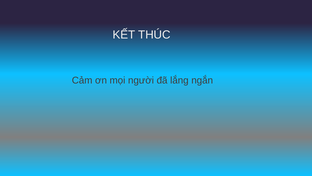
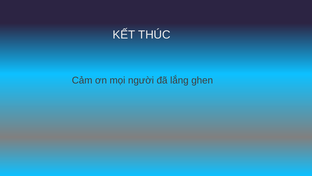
ngắn: ngắn -> ghen (202, 80)
